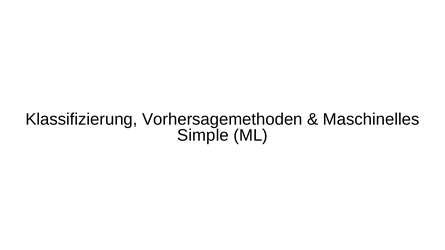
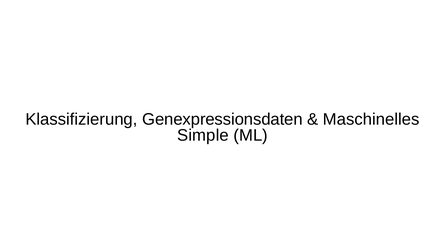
Vorhersagemethoden: Vorhersagemethoden -> Genexpressionsdaten (222, 120)
